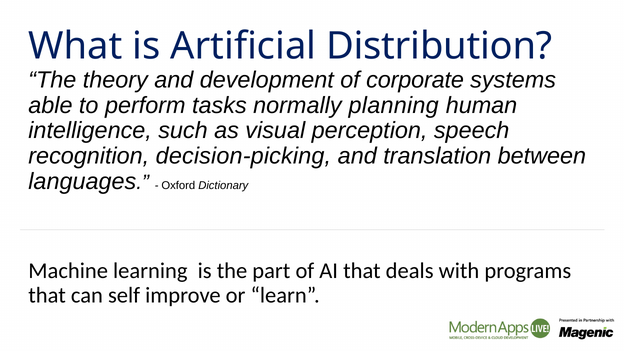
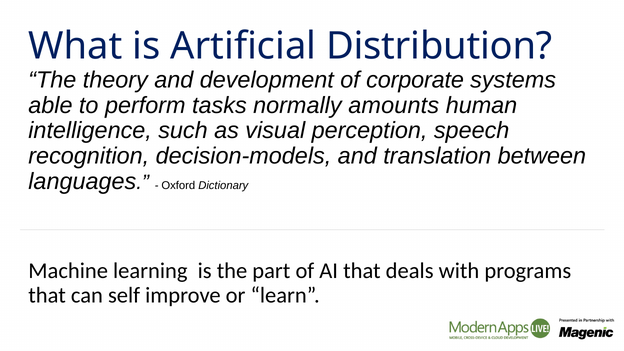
planning: planning -> amounts (394, 105)
decision-picking: decision-picking -> decision-models (243, 156)
